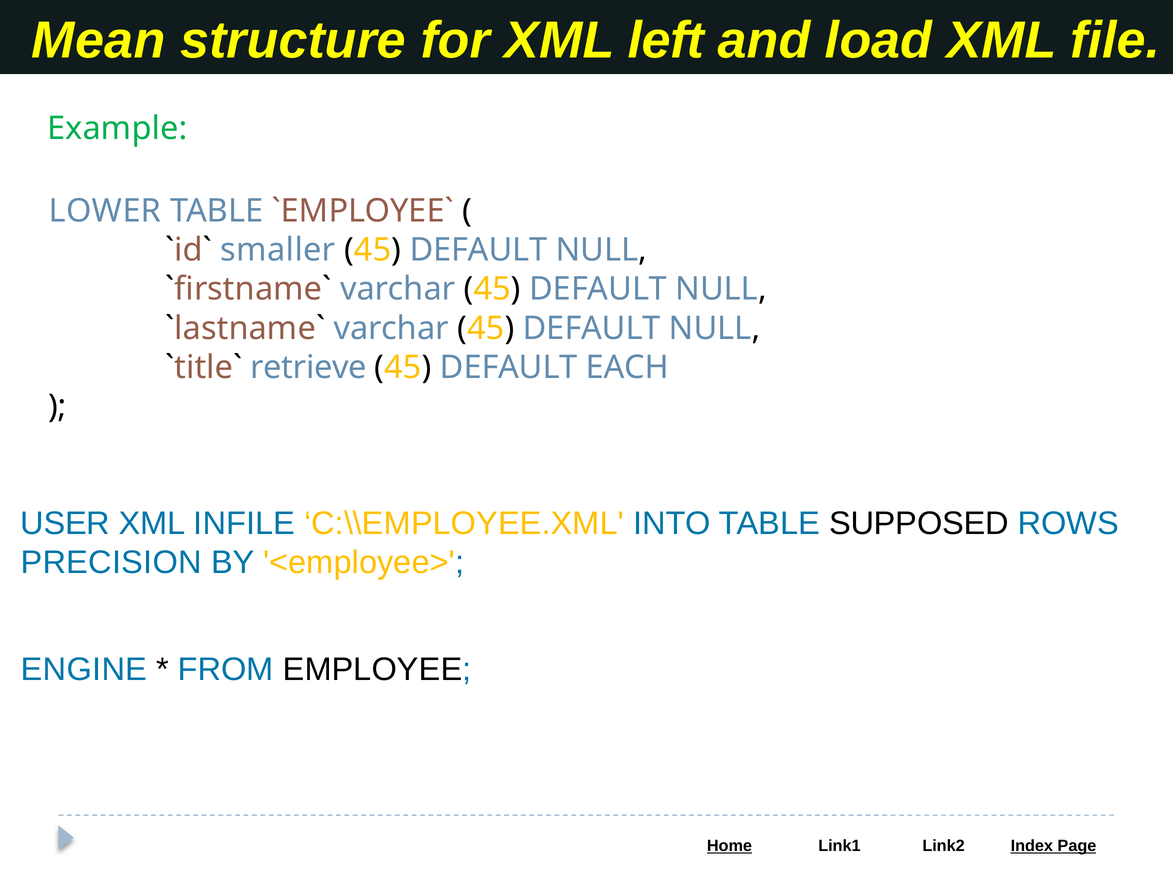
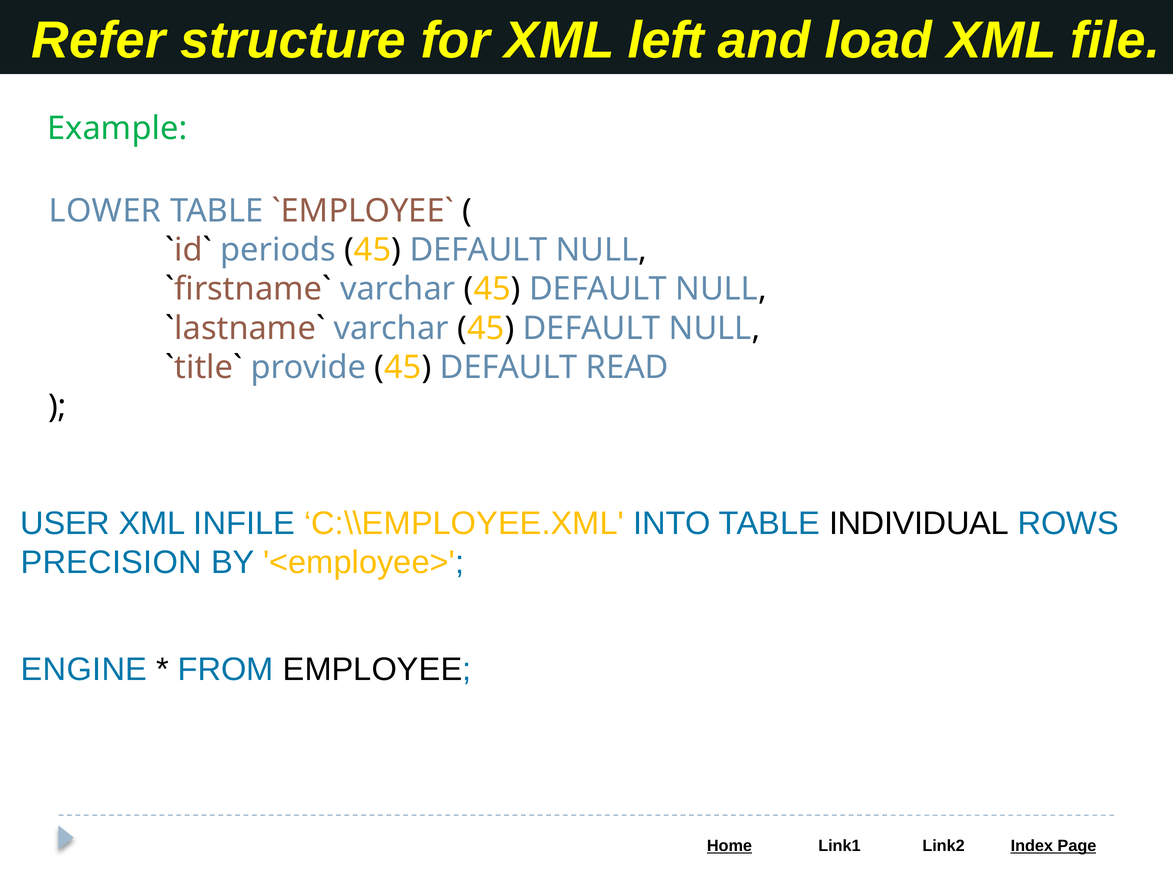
Mean: Mean -> Refer (98, 41)
smaller: smaller -> periods (278, 250)
retrieve: retrieve -> provide (308, 367)
EACH: EACH -> READ (627, 367)
SUPPOSED: SUPPOSED -> INDIVIDUAL (919, 523)
